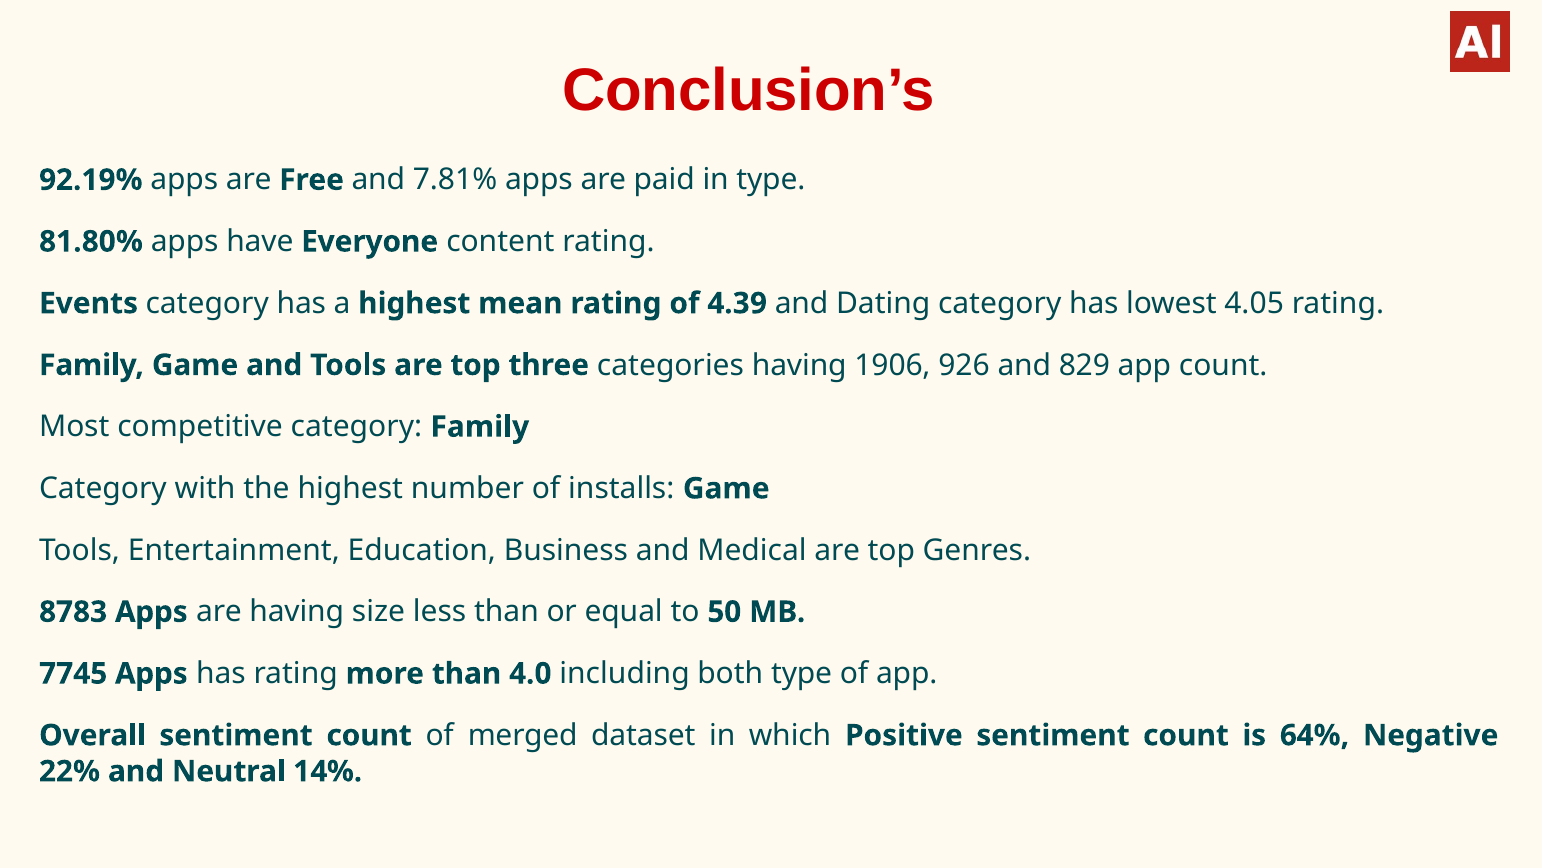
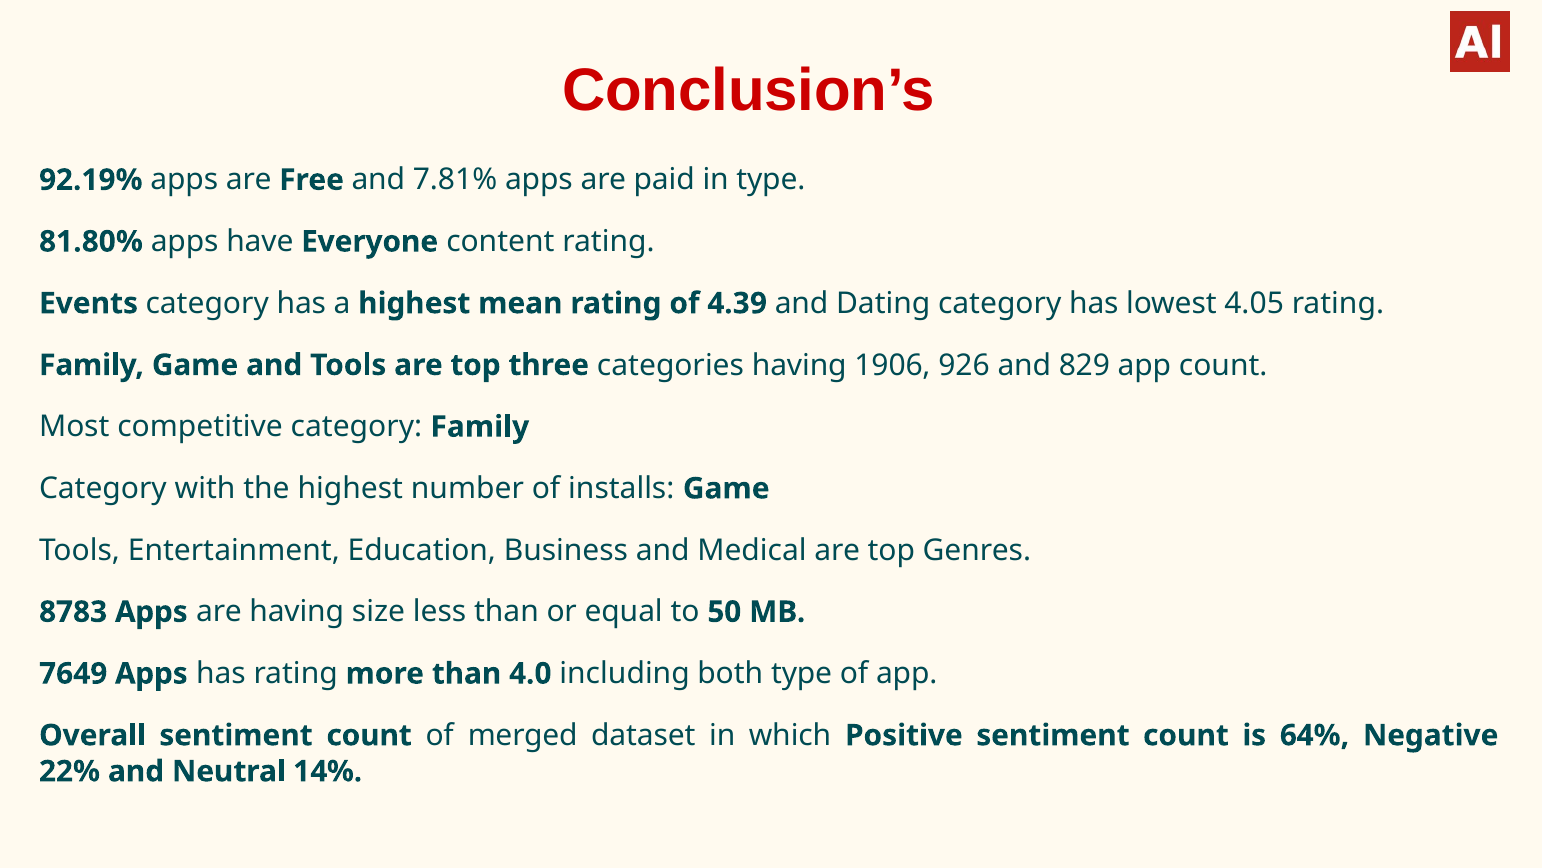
7745: 7745 -> 7649 (73, 673)
